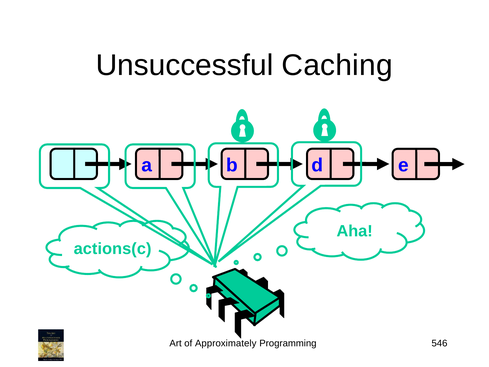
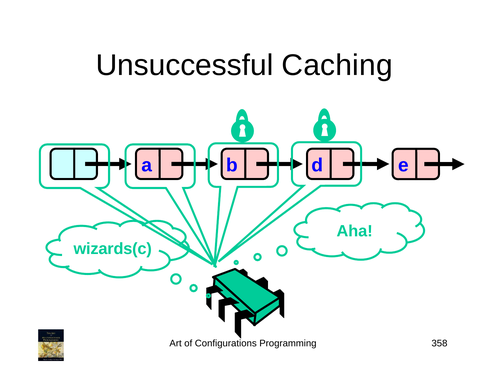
actions(c: actions(c -> wizards(c (113, 249)
Approximately: Approximately -> Configurations (226, 343)
546: 546 -> 358 (439, 343)
